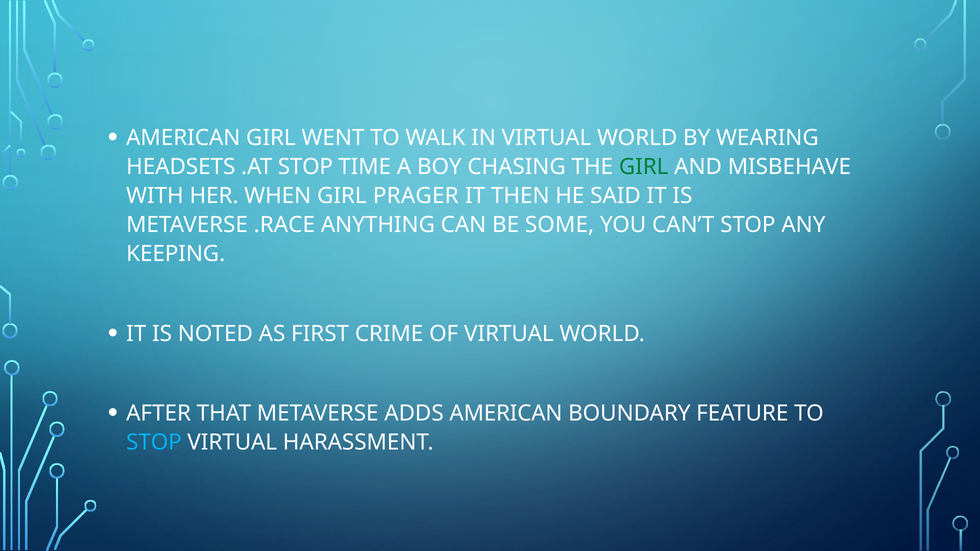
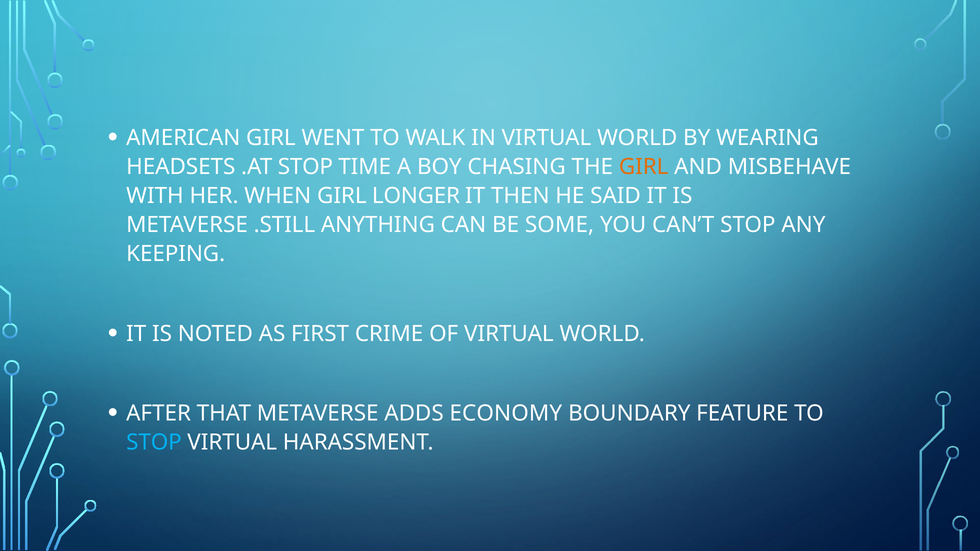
GIRL colour: green -> orange (644, 167)
PRAGER: PRAGER -> LONGER (416, 196)
.RACE: .RACE -> .STILL (284, 225)
ADDS AMERICAN: AMERICAN -> ECONOMY (506, 414)
